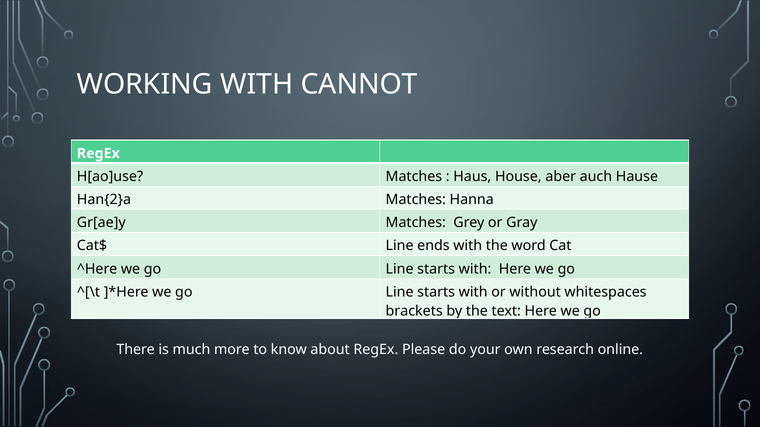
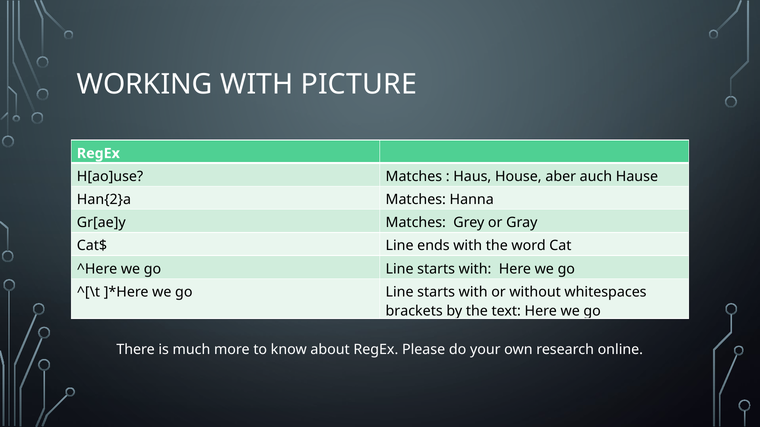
CANNOT: CANNOT -> PICTURE (359, 84)
